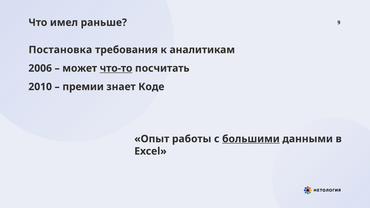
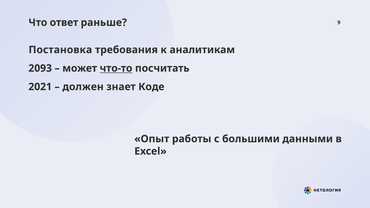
имел: имел -> ответ (64, 23)
2006: 2006 -> 2093 (40, 68)
2010: 2010 -> 2021 (40, 87)
премии: премии -> должен (83, 87)
большими underline: present -> none (251, 139)
